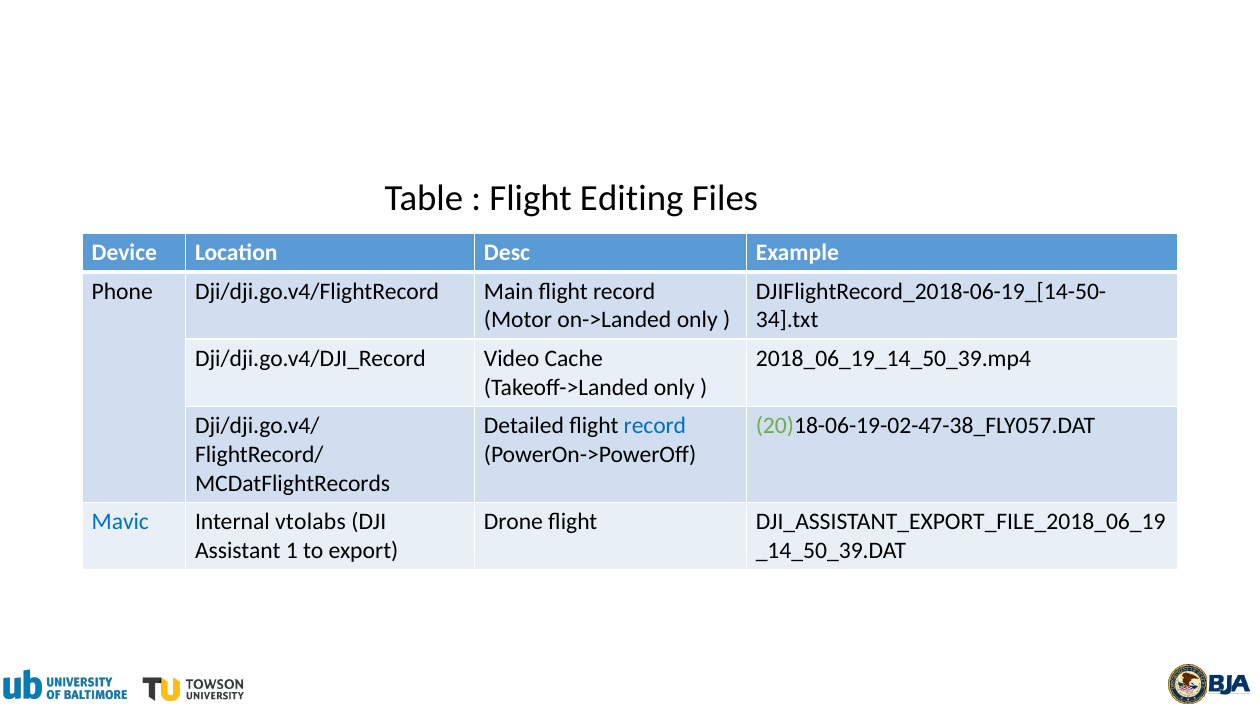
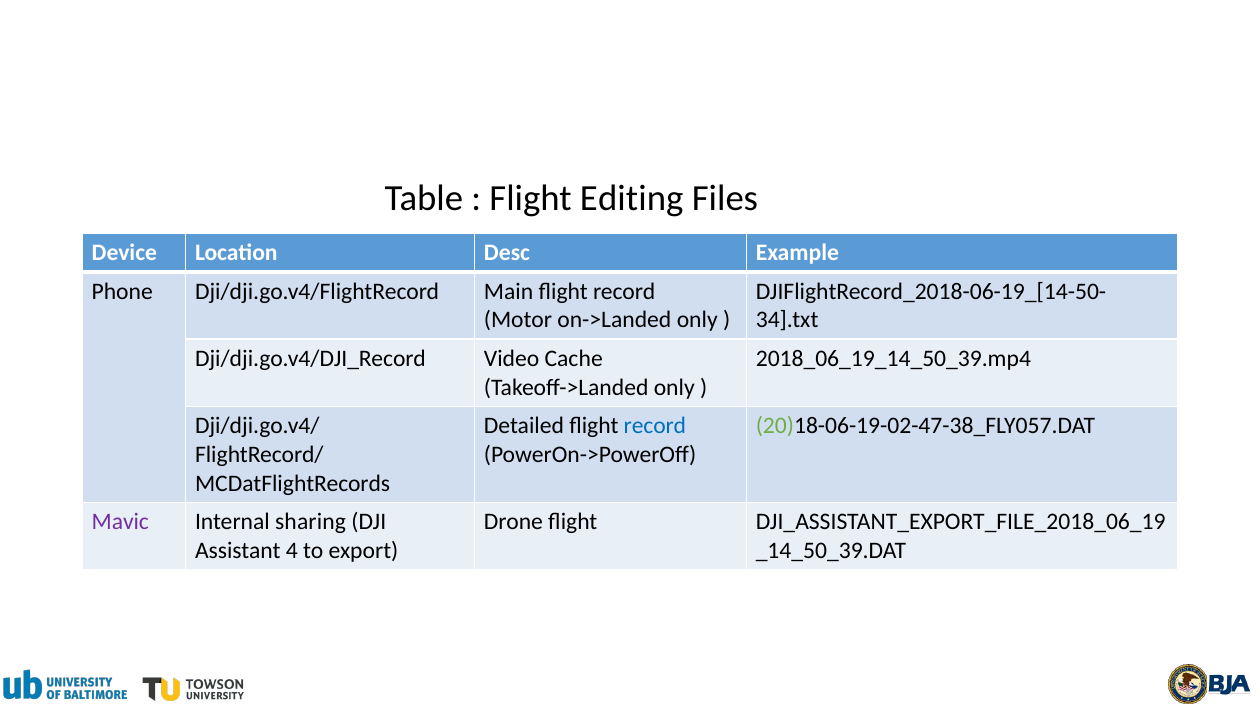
Mavic colour: blue -> purple (120, 521)
vtolabs: vtolabs -> sharing (311, 521)
1: 1 -> 4 (292, 550)
